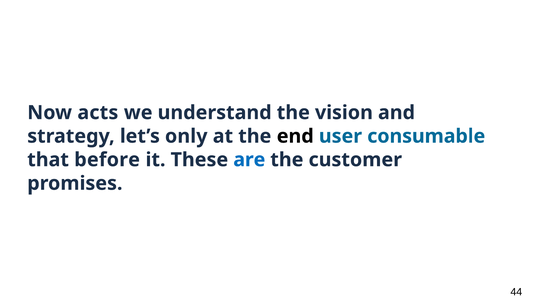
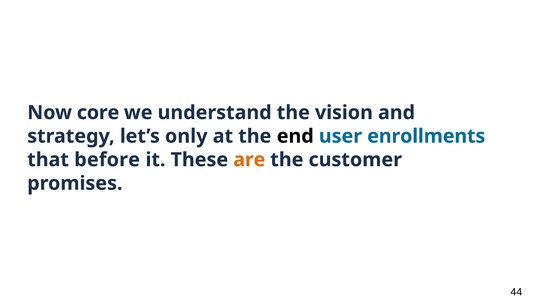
acts: acts -> core (98, 113)
consumable: consumable -> enrollments (426, 136)
are colour: blue -> orange (249, 160)
